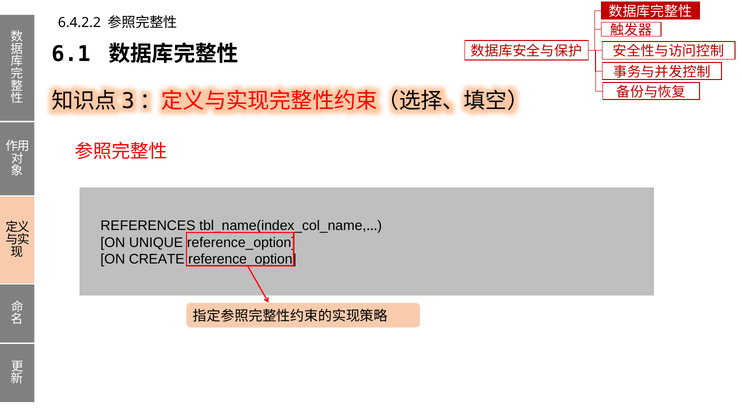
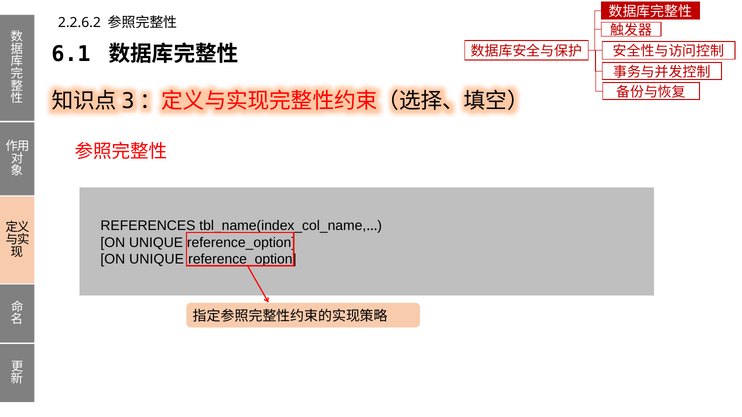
6.4.2.2: 6.4.2.2 -> 2.2.6.2 (79, 23)
CREATE: CREATE -> UNIQUE (157, 259)
